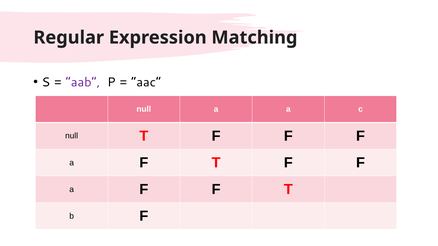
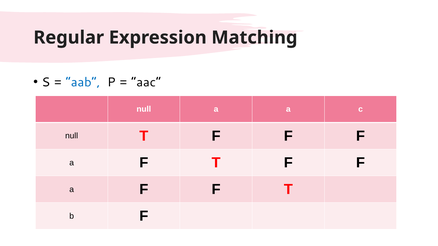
aab colour: purple -> blue (83, 82)
